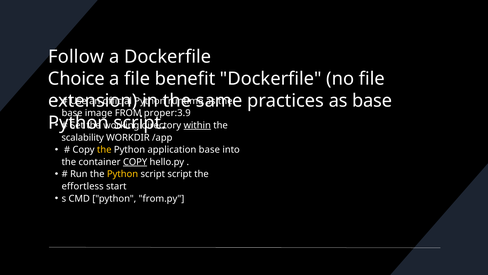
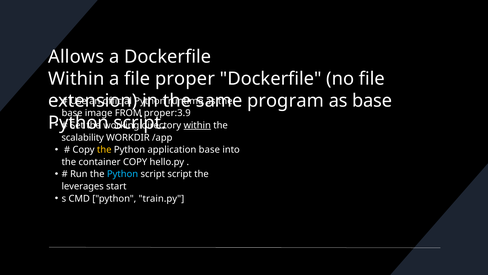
Follow: Follow -> Allows (76, 57)
Choice: Choice -> Within (76, 79)
benefit: benefit -> proper (185, 79)
practices: practices -> program (285, 101)
COPY underline: present -> none (135, 162)
Python colour: yellow -> light blue (123, 174)
effortless: effortless -> leverages (83, 186)
from.py: from.py -> train.py (161, 198)
